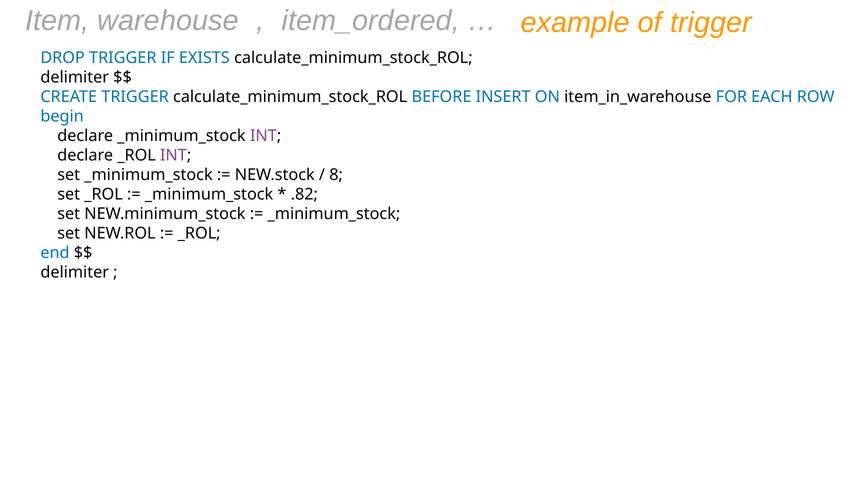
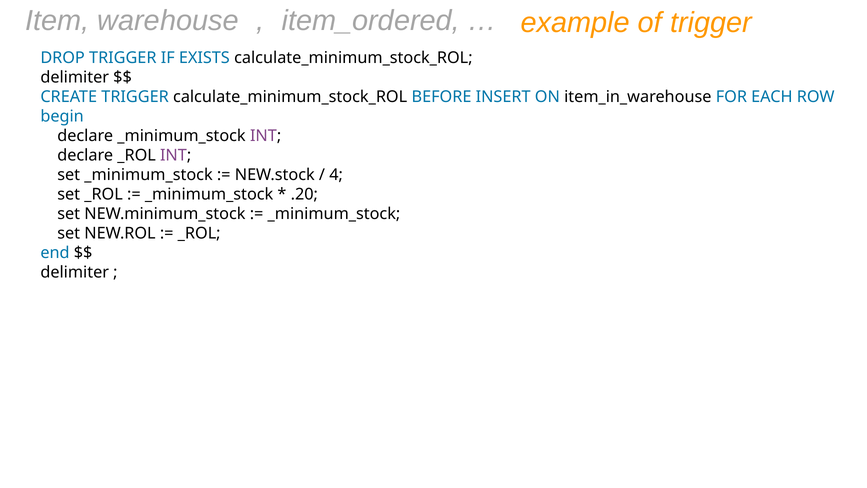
8: 8 -> 4 (336, 175)
.82: .82 -> .20 (304, 194)
